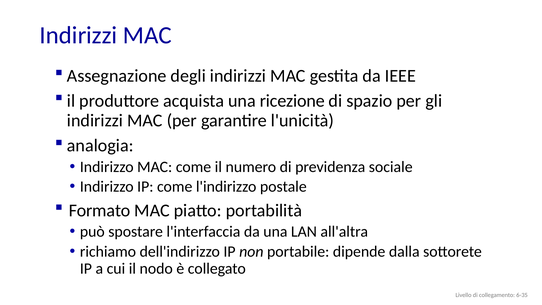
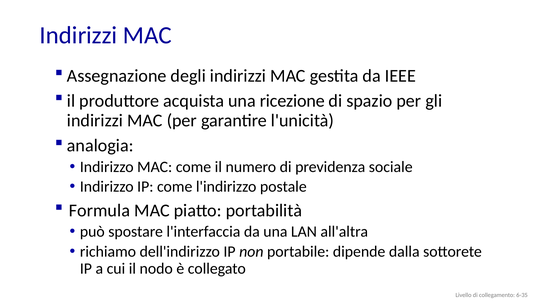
Formato: Formato -> Formula (99, 211)
